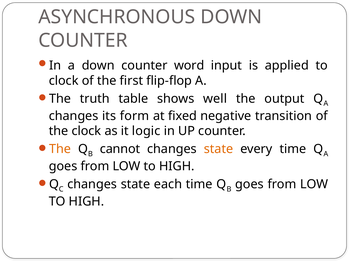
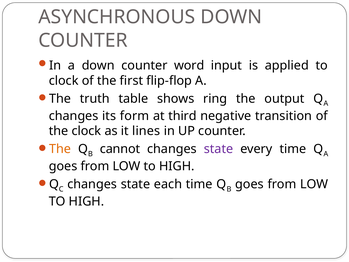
well: well -> ring (215, 99)
fixed: fixed -> third (182, 116)
logic: logic -> lines (146, 131)
state colour: orange -> purple (219, 149)
